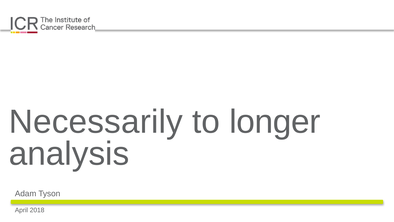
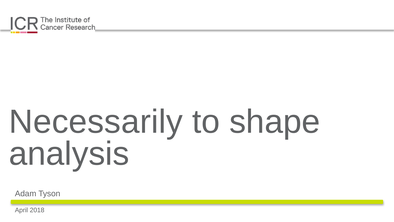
longer: longer -> shape (275, 122)
